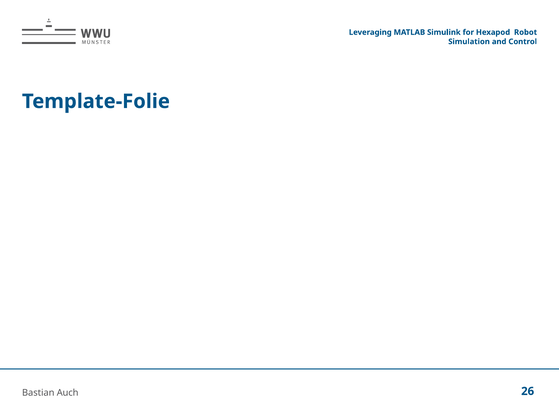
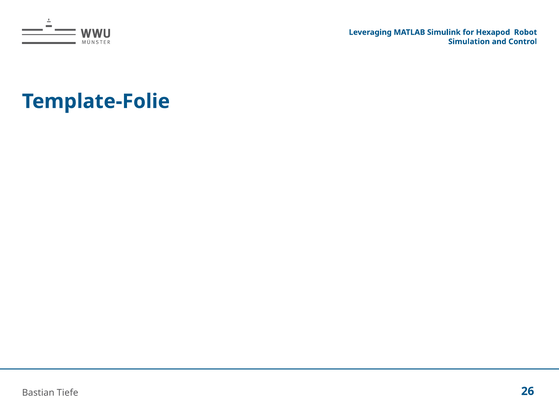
Auch: Auch -> Tiefe (68, 393)
